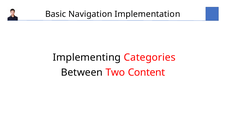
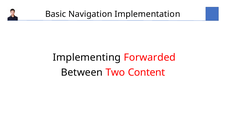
Categories: Categories -> Forwarded (150, 58)
